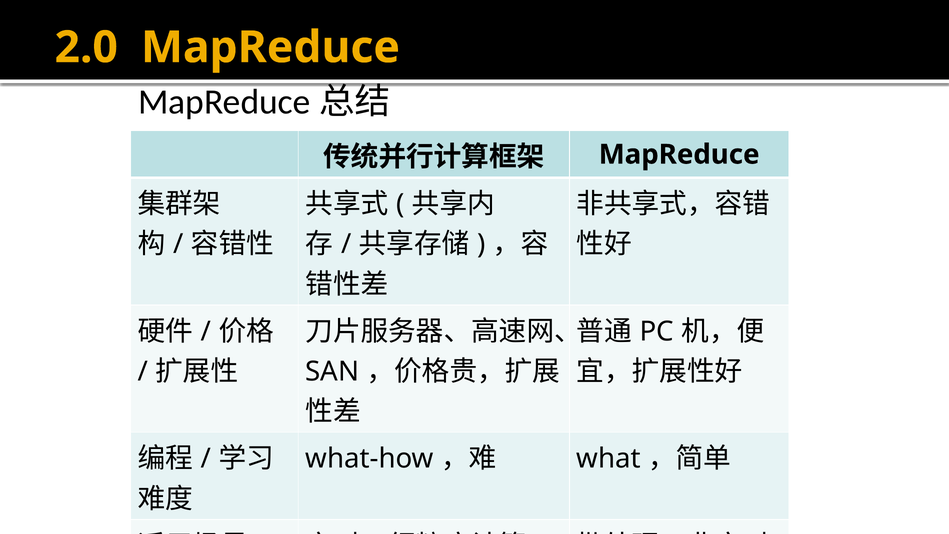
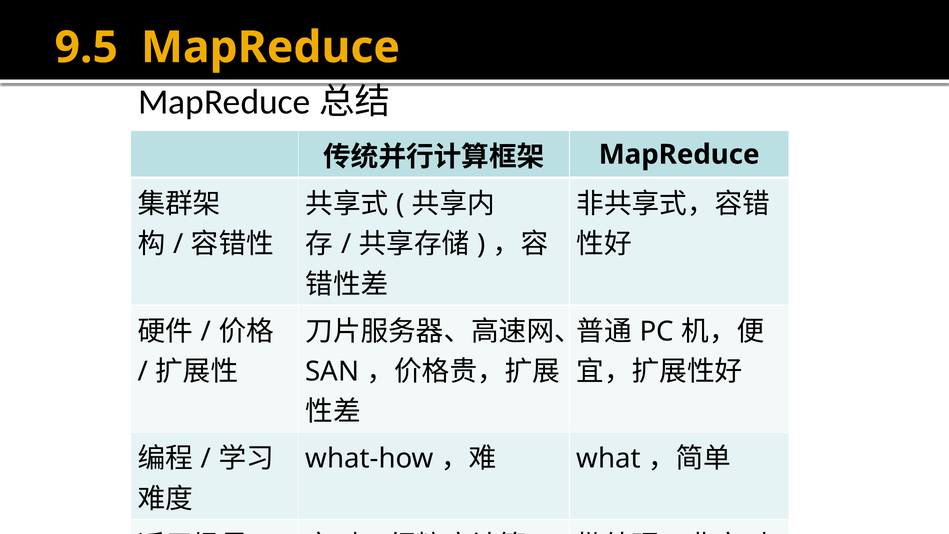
2.0: 2.0 -> 9.5 (86, 47)
